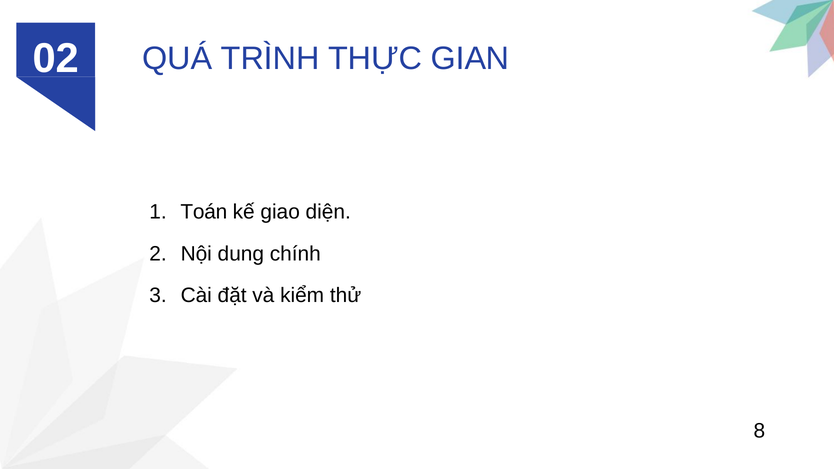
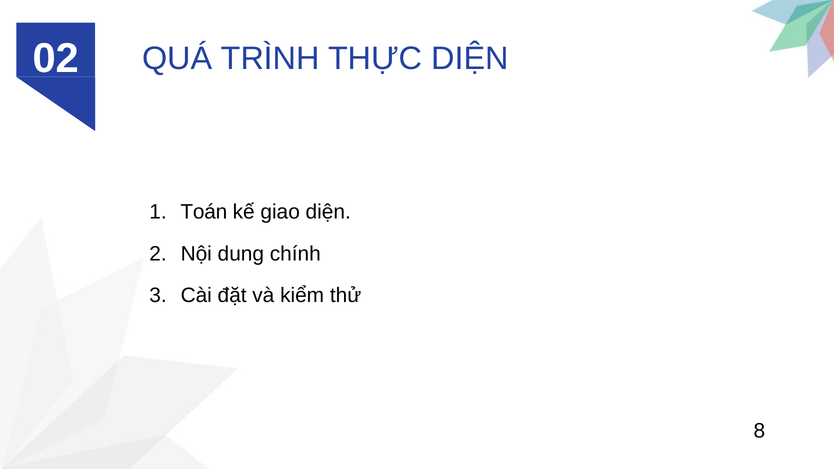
THỰC GIAN: GIAN -> DIỆN (470, 58)
